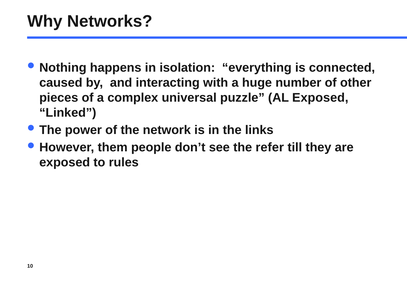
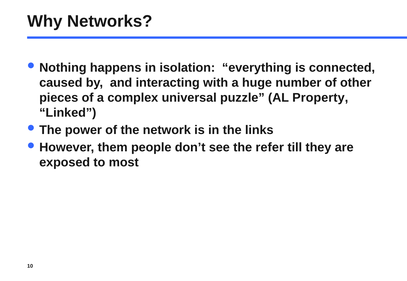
AL Exposed: Exposed -> Property (320, 98)
rules: rules -> most (124, 163)
